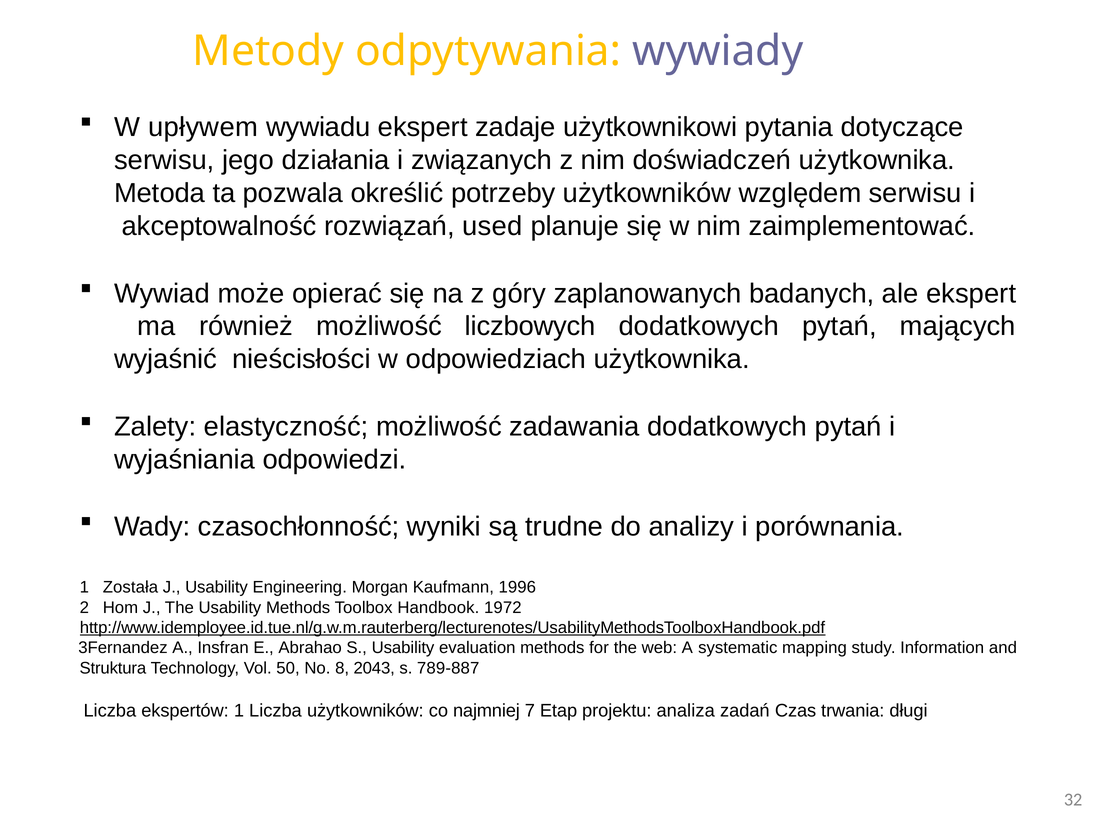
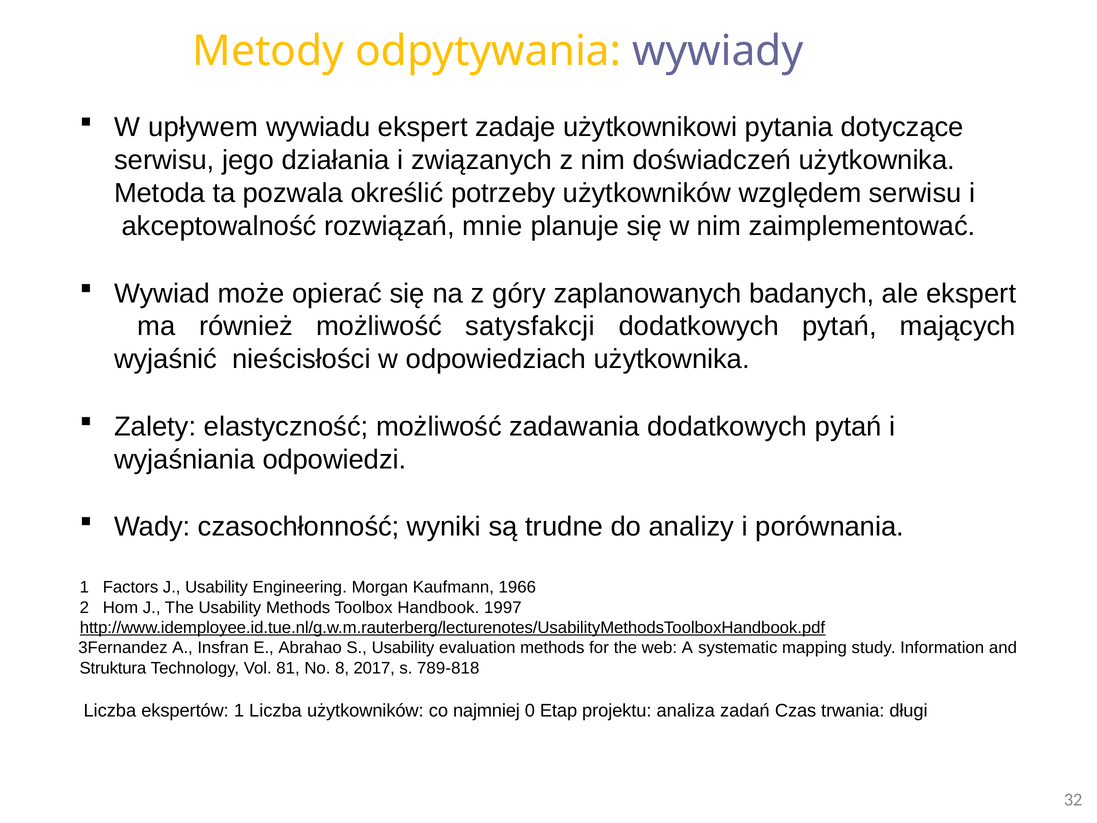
used: used -> mnie (492, 226)
liczbowych: liczbowych -> satysfakcji (530, 326)
Została: Została -> Factors (131, 587)
1996: 1996 -> 1966 (517, 587)
1972: 1972 -> 1997 (503, 607)
50: 50 -> 81 (288, 668)
2043: 2043 -> 2017 (374, 668)
789-887: 789-887 -> 789-818 (448, 668)
7: 7 -> 0 (530, 711)
